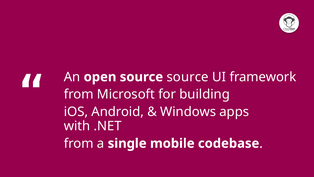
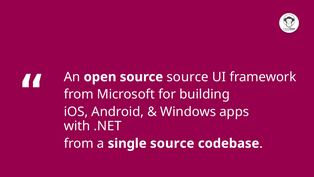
single mobile: mobile -> source (172, 143)
